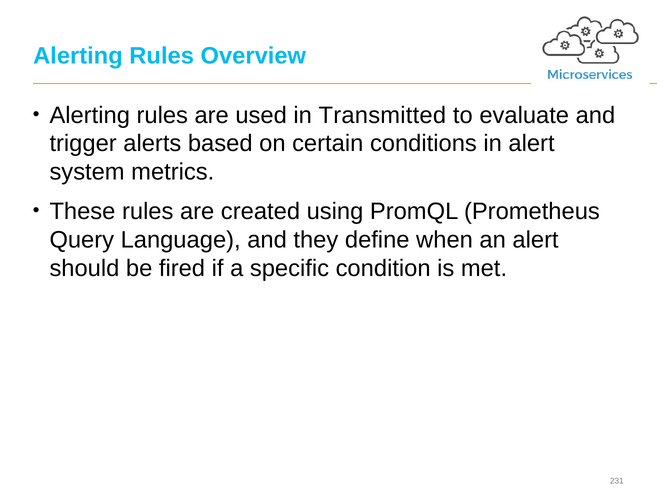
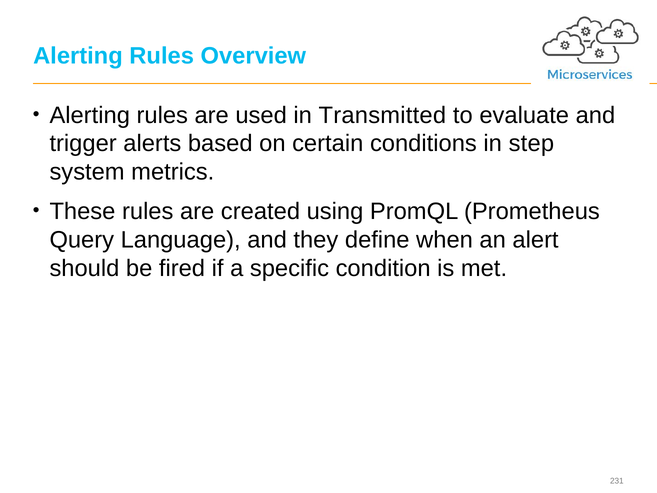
in alert: alert -> step (531, 144)
